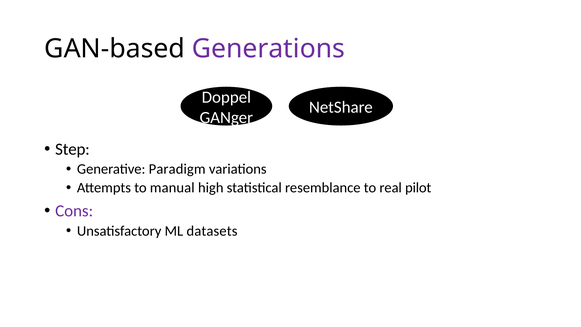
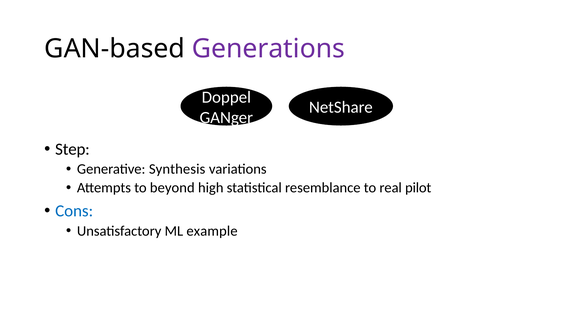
Paradigm: Paradigm -> Synthesis (177, 169)
manual: manual -> beyond (172, 188)
Cons colour: purple -> blue (74, 211)
datasets: datasets -> example (212, 231)
